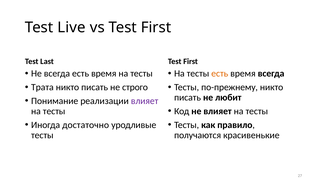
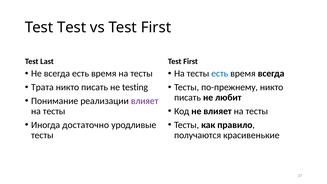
Test Live: Live -> Test (72, 27)
есть colour: orange -> blue (220, 73)
строго: строго -> testing (135, 87)
